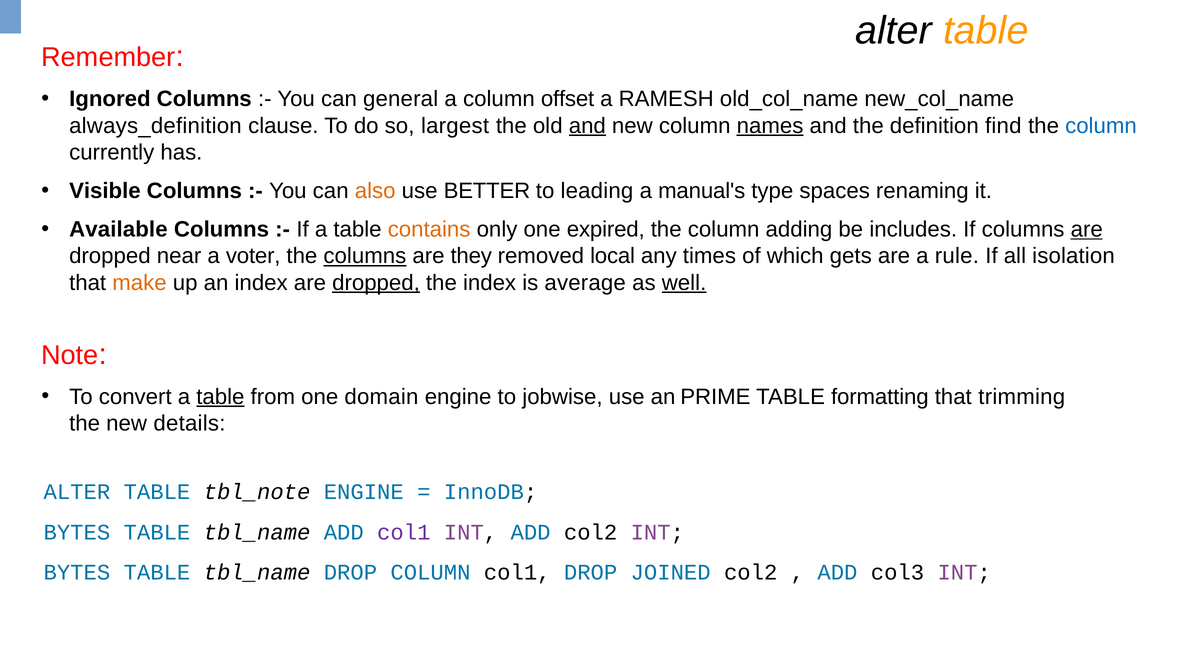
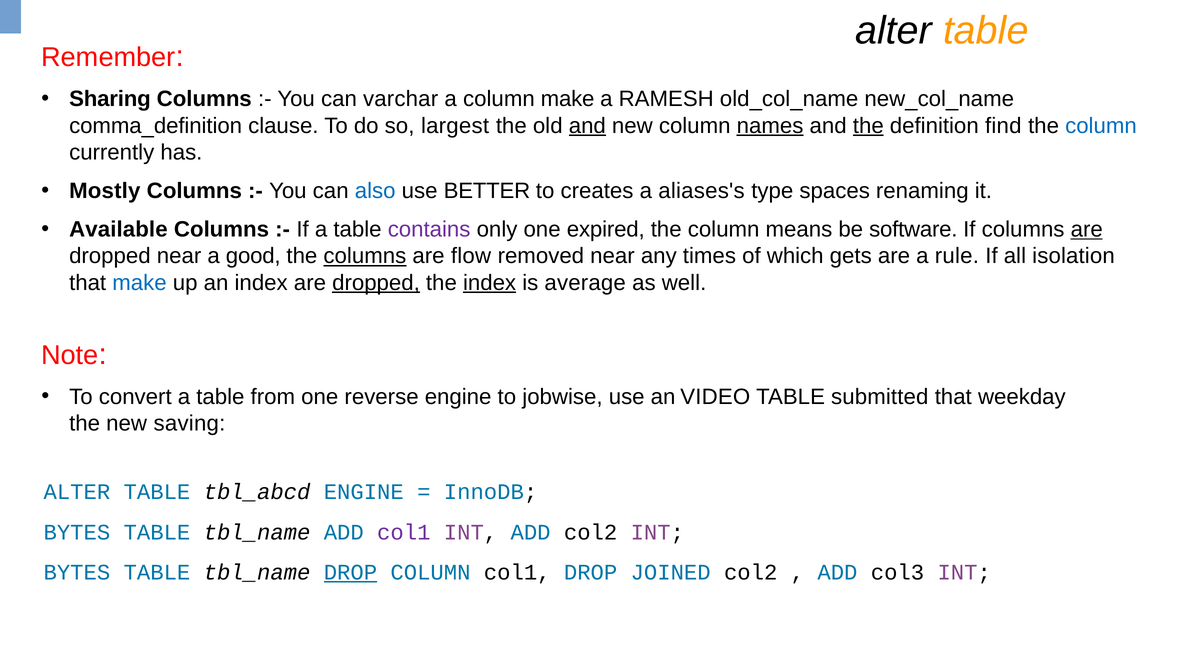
Ignored: Ignored -> Sharing (110, 99)
general: general -> varchar (401, 99)
column offset: offset -> make (568, 99)
always_definition: always_definition -> comma_definition (156, 126)
the underline: none -> present (868, 126)
Visible: Visible -> Mostly (105, 191)
also colour: orange -> blue (375, 191)
leading: leading -> creates (597, 191)
manual's: manual's -> aliases's (702, 191)
contains colour: orange -> purple (429, 229)
adding: adding -> means (799, 229)
includes: includes -> software (913, 229)
voter: voter -> good (253, 256)
they: they -> flow (471, 256)
removed local: local -> near (612, 256)
make colour: orange -> blue (139, 283)
index underline: none -> present (490, 283)
well underline: present -> none (684, 283)
table underline: present -> none (220, 397)
domain: domain -> reverse (382, 397)
PRIME: PRIME -> VIDEO (715, 397)
formatting: formatting -> submitted (880, 397)
trimming: trimming -> weekday (1022, 397)
details: details -> saving (189, 424)
tbl_note: tbl_note -> tbl_abcd (257, 492)
DROP underline: none -> present (350, 572)
